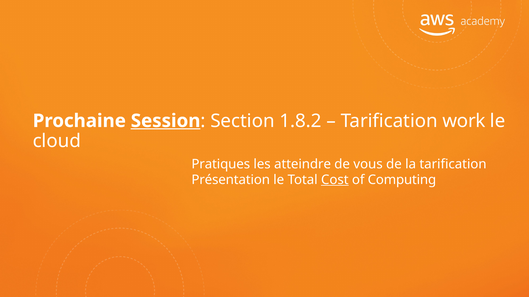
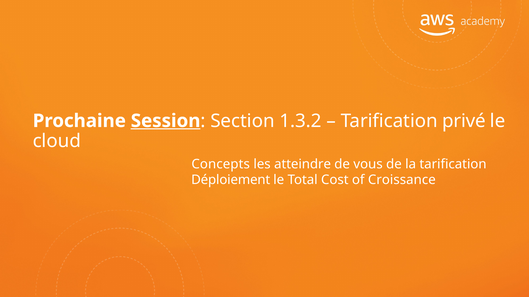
1.8.2: 1.8.2 -> 1.3.2 (301, 121)
work: work -> privé (464, 121)
Pratiques: Pratiques -> Concepts (221, 164)
Présentation: Présentation -> Déploiement (231, 180)
Cost underline: present -> none (335, 180)
Computing: Computing -> Croissance (402, 180)
